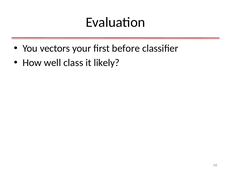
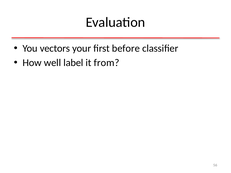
class: class -> label (73, 63)
likely: likely -> from (107, 63)
